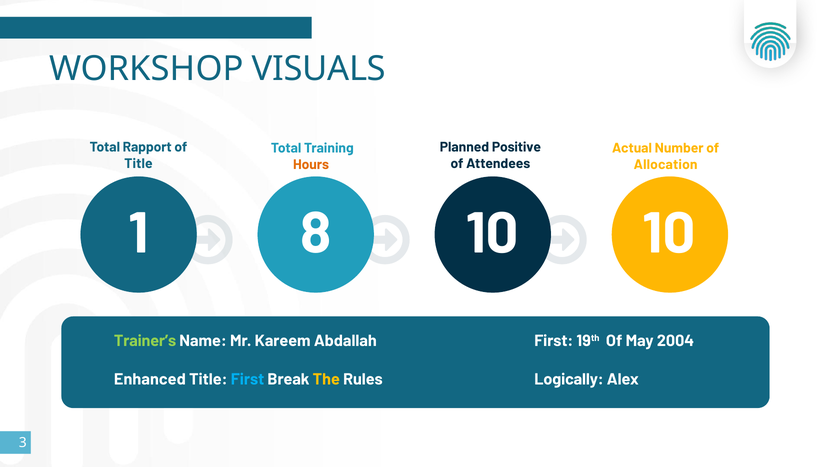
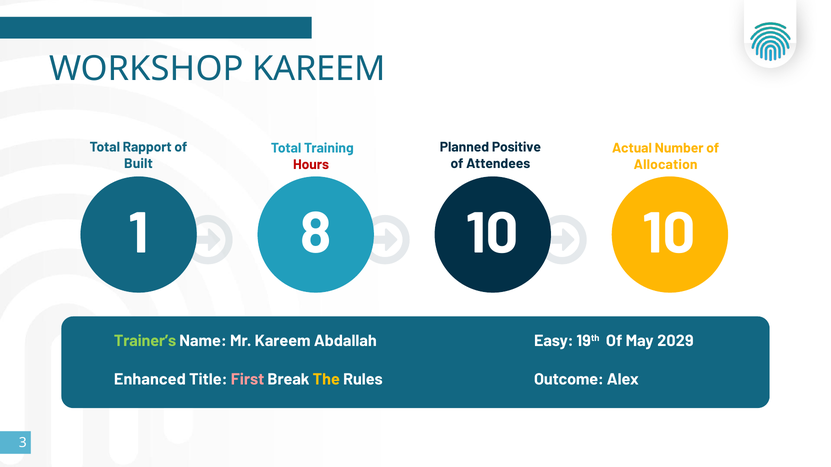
WORKSHOP VISUALS: VISUALS -> KAREEM (319, 69)
Title: Title -> Built (138, 164)
Hours colour: orange -> red (311, 165)
First: First -> Easy (554, 341)
2004: 2004 -> 2029 (675, 341)
First colour: light blue -> pink (248, 380)
Logically: Logically -> Outcome (569, 380)
